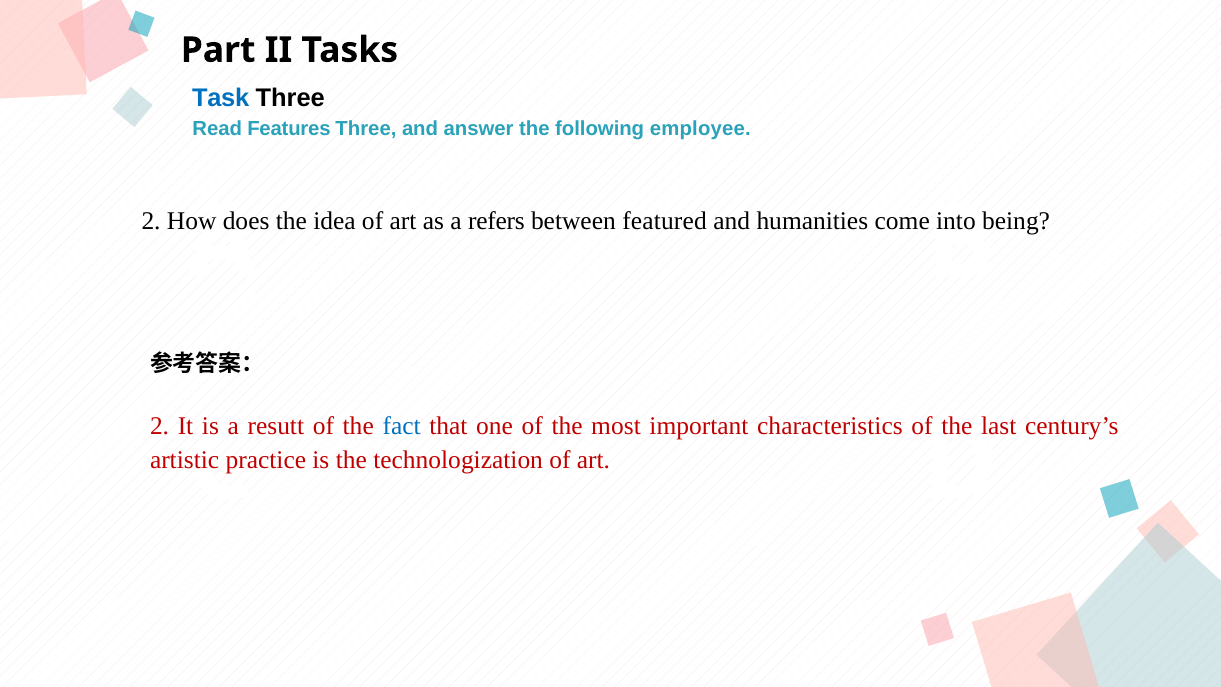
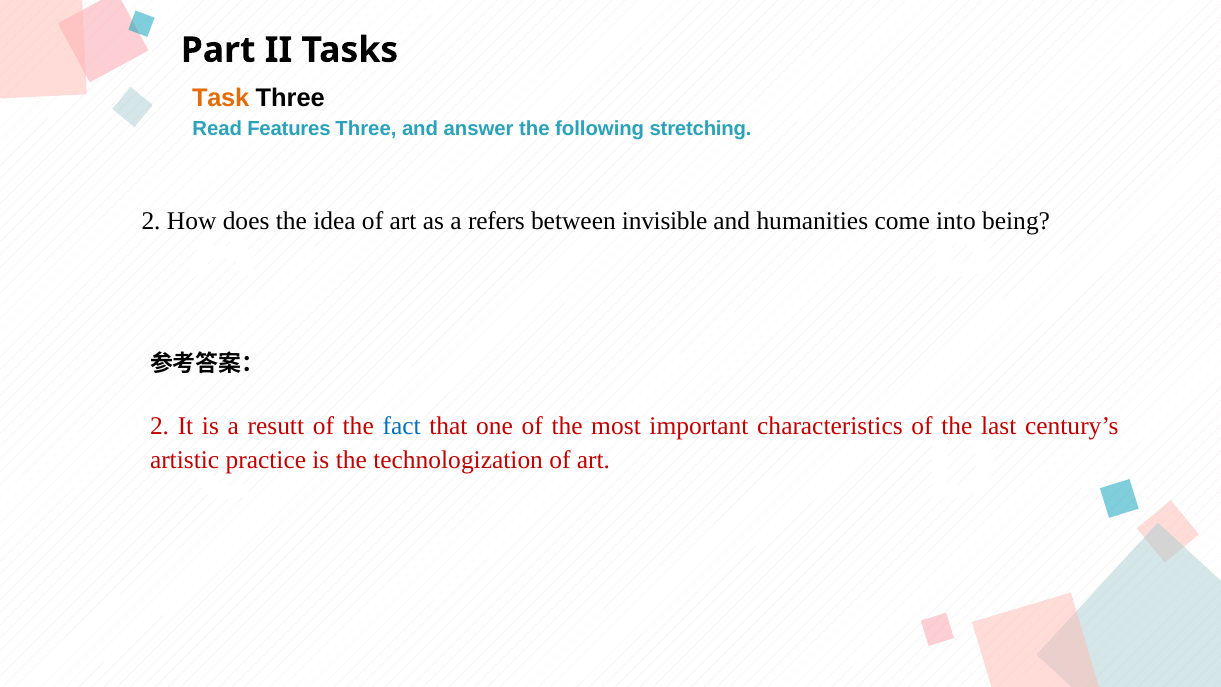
Task colour: blue -> orange (221, 98)
employee: employee -> stretching (701, 129)
featured: featured -> invisible (665, 222)
